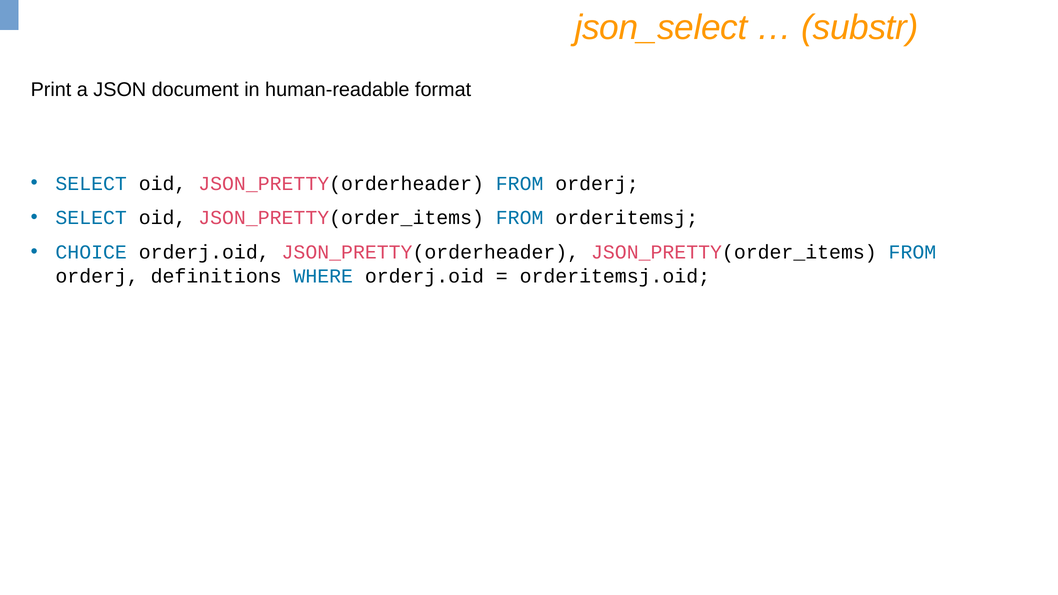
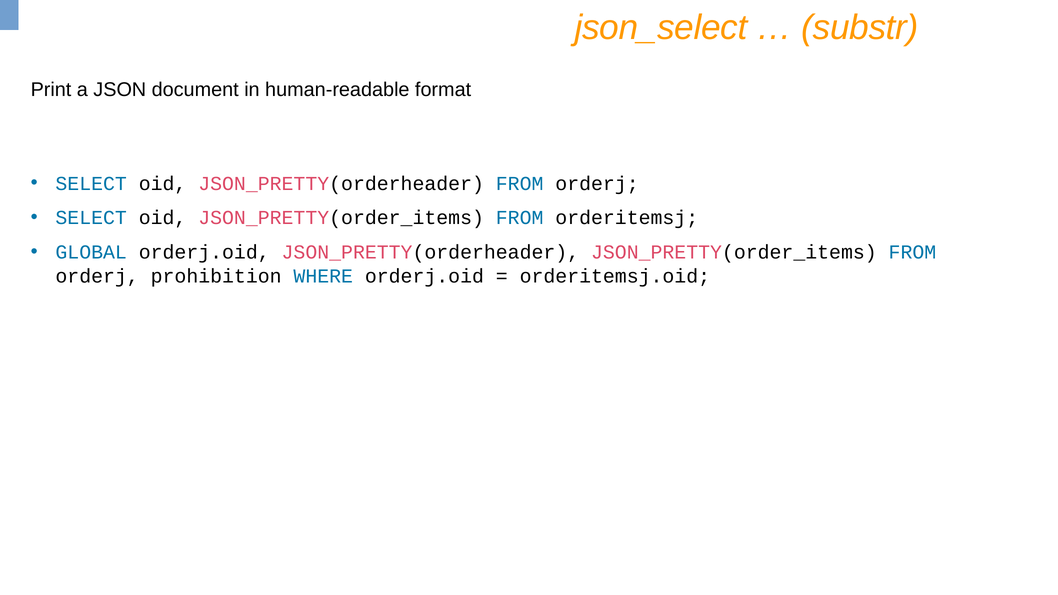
CHOICE: CHOICE -> GLOBAL (91, 252)
definitions: definitions -> prohibition (216, 276)
